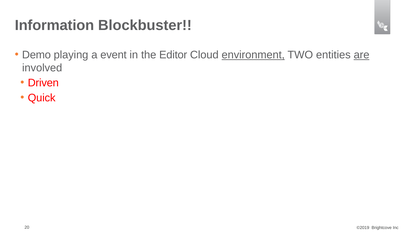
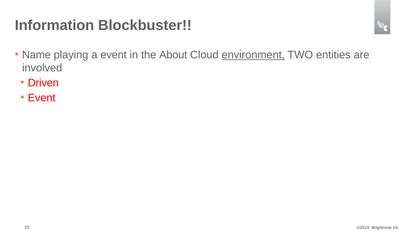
Demo: Demo -> Name (36, 55)
Editor: Editor -> About (173, 55)
are underline: present -> none (362, 55)
Quick: Quick -> Event (42, 98)
